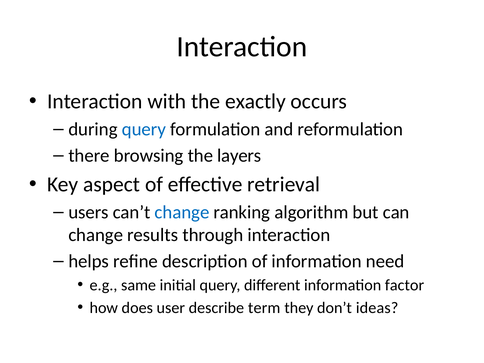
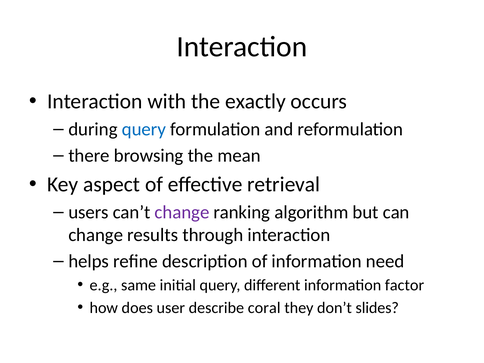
layers: layers -> mean (239, 156)
change colour: blue -> purple (182, 212)
term: term -> coral (264, 308)
ideas: ideas -> slides (377, 308)
